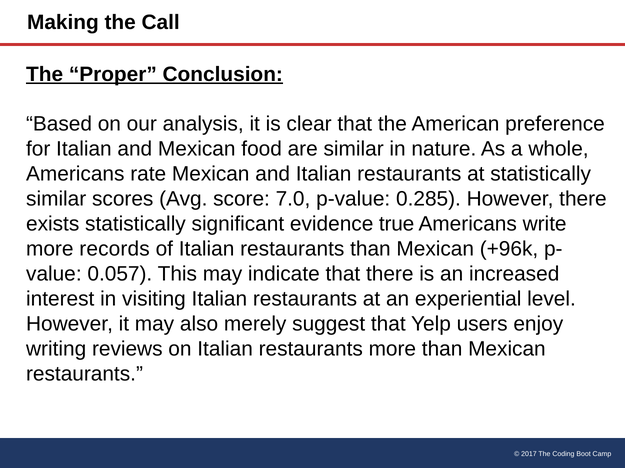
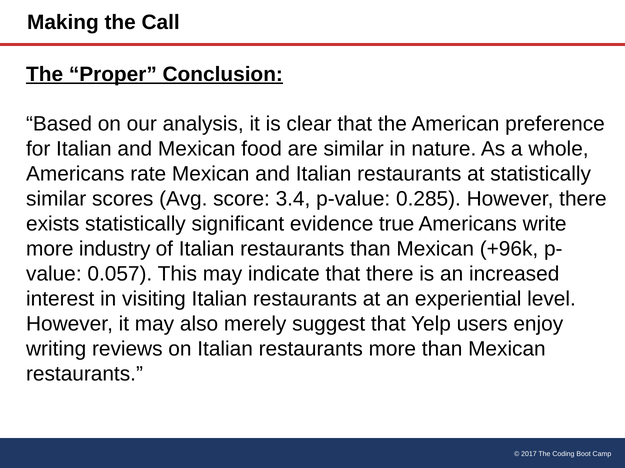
7.0: 7.0 -> 3.4 (293, 199)
records: records -> industry (115, 249)
